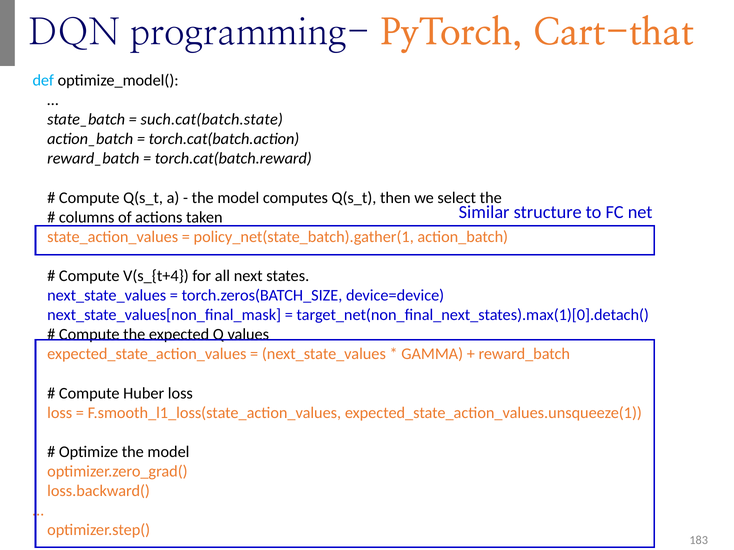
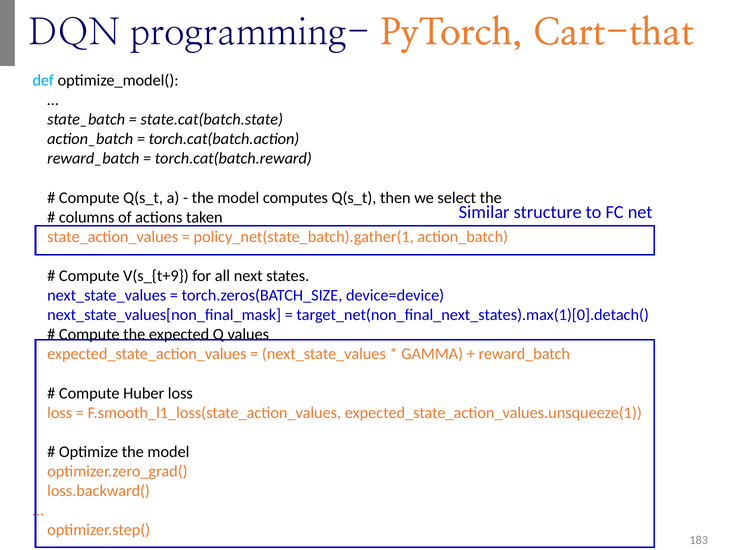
such.cat(batch.state: such.cat(batch.state -> state.cat(batch.state (212, 120)
V(s_{t+4: V(s_{t+4 -> V(s_{t+9 (156, 276)
